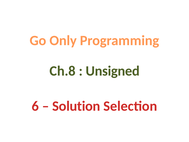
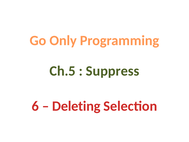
Ch.8: Ch.8 -> Ch.5 (63, 71)
Unsigned: Unsigned -> Suppress (113, 71)
Solution: Solution -> Deleting (76, 106)
